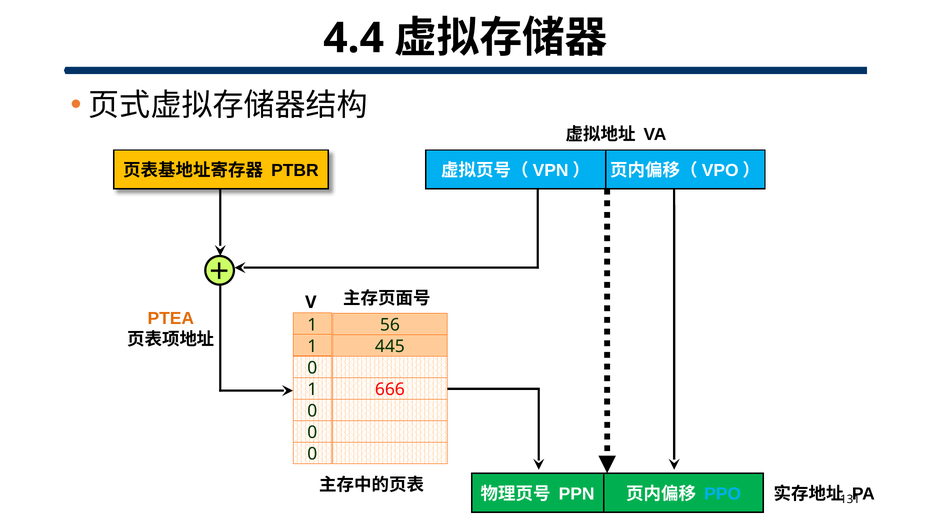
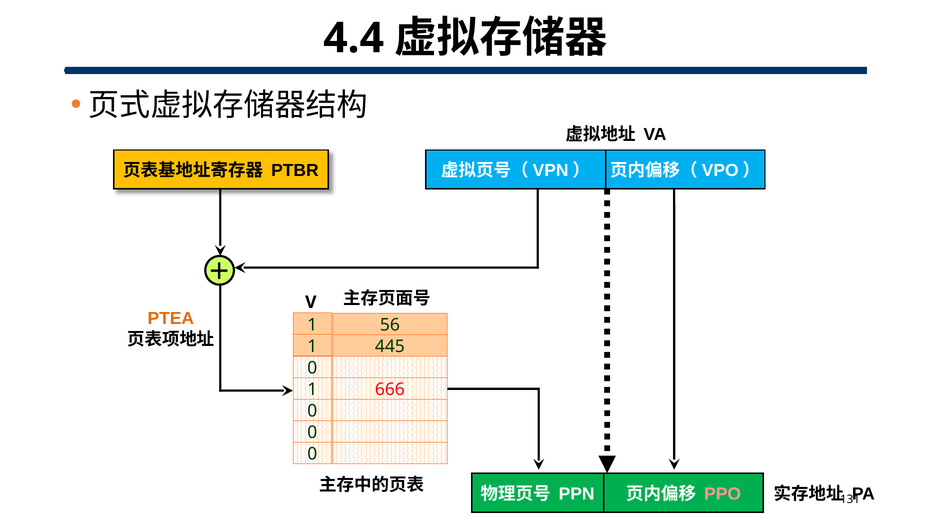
PPO colour: light blue -> pink (723, 494)
